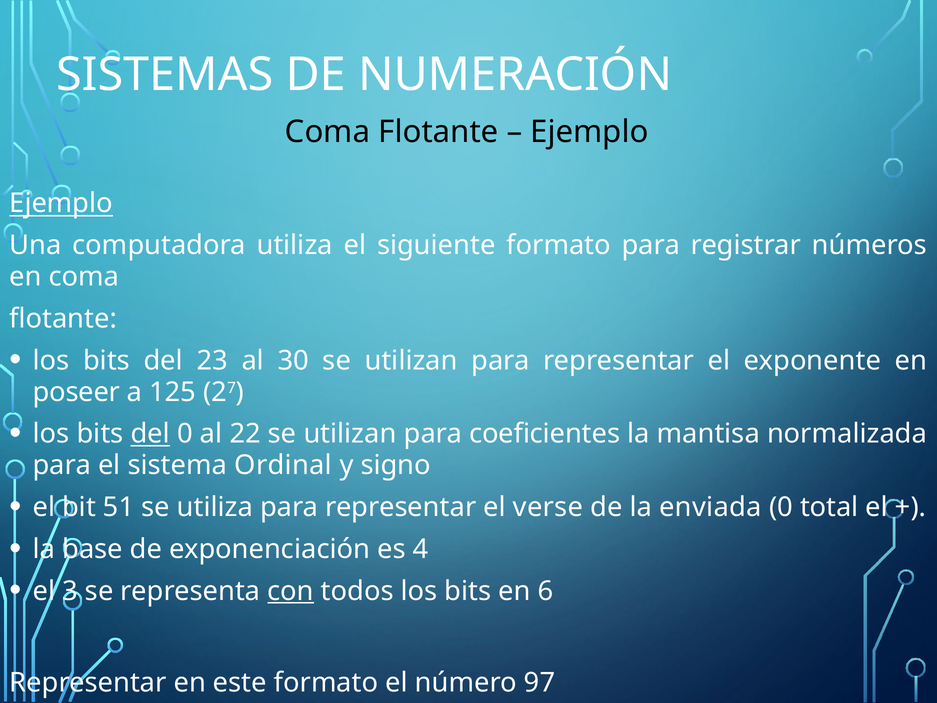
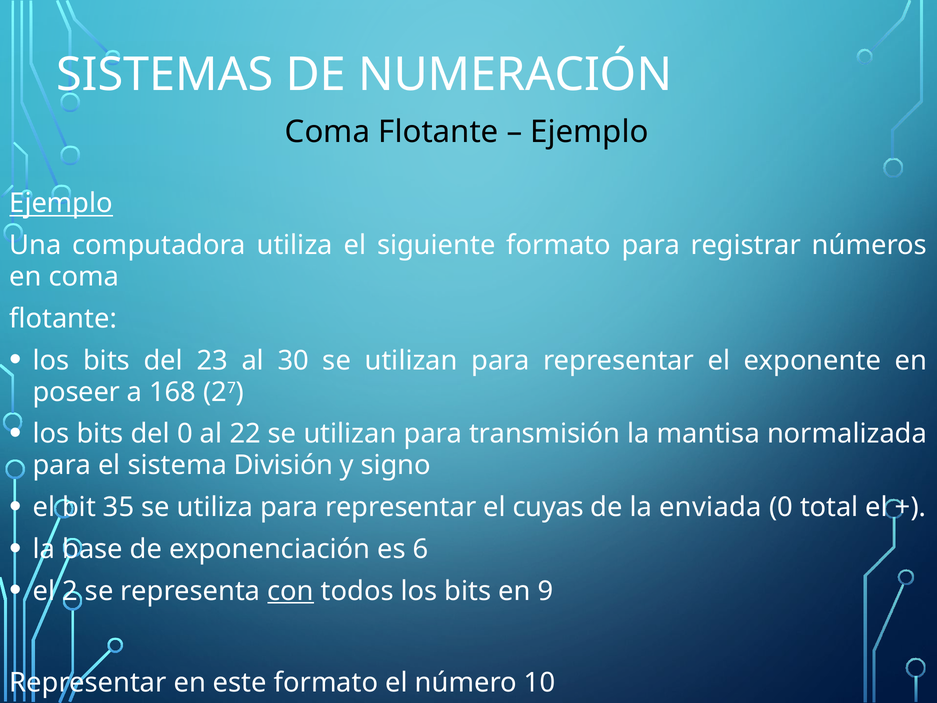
125: 125 -> 168 (173, 392)
del underline: present -> none (150, 434)
coeficientes: coeficientes -> transmisión (545, 434)
Ordinal: Ordinal -> División (283, 465)
51: 51 -> 35 (119, 507)
verse: verse -> cuyas (548, 507)
4: 4 -> 6 (421, 549)
3: 3 -> 2 (70, 591)
6: 6 -> 9 (546, 591)
97: 97 -> 10 (540, 682)
